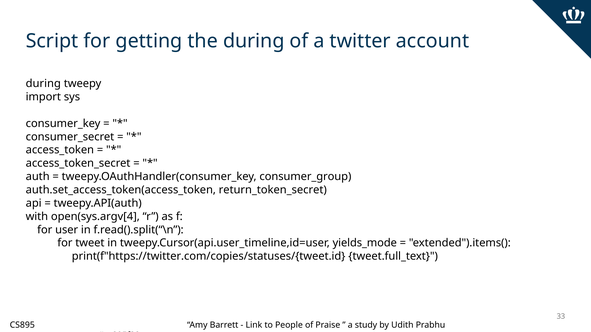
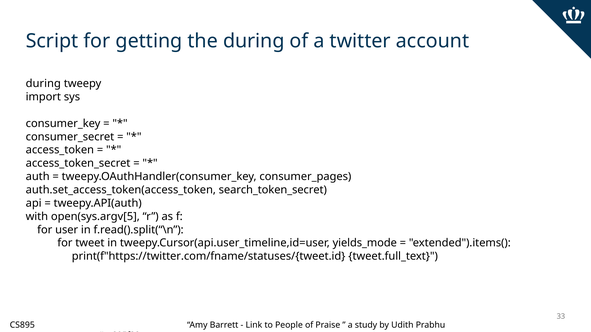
consumer_group: consumer_group -> consumer_pages (305, 177)
return_token_secret: return_token_secret -> search_token_secret (273, 190)
open(sys.argv[4: open(sys.argv[4 -> open(sys.argv[5 (95, 217)
print(f"https://twitter.com/copies/statuses/{tweet.id: print(f"https://twitter.com/copies/statuses/{tweet.id -> print(f"https://twitter.com/fname/statuses/{tweet.id (209, 257)
